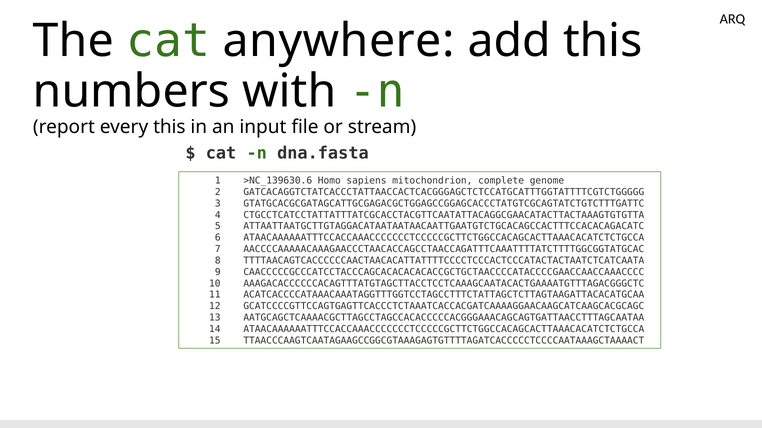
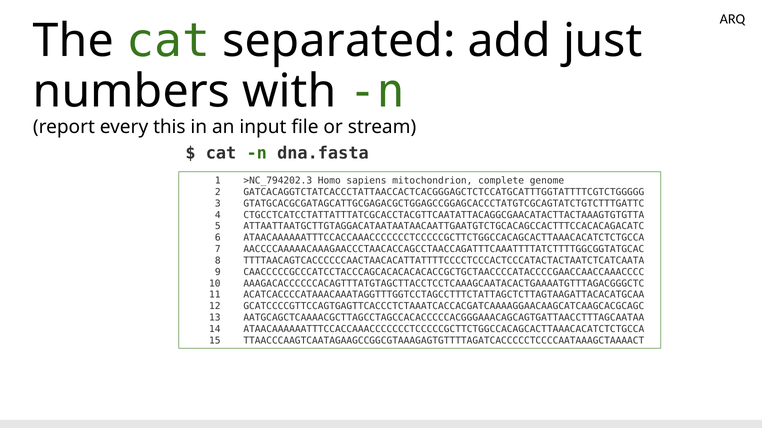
anywhere: anywhere -> separated (339, 41)
add this: this -> just (603, 41)
>NC_139630.6: >NC_139630.6 -> >NC_794202.3 (278, 181)
